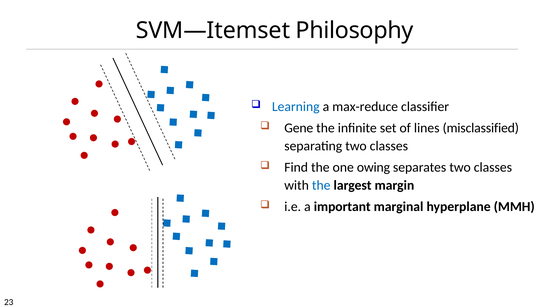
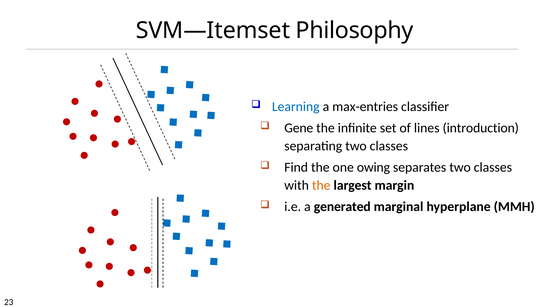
max-reduce: max-reduce -> max-entries (365, 107)
misclassified: misclassified -> introduction (481, 128)
the colour: blue -> orange (321, 185)
important: important -> generated (342, 207)
